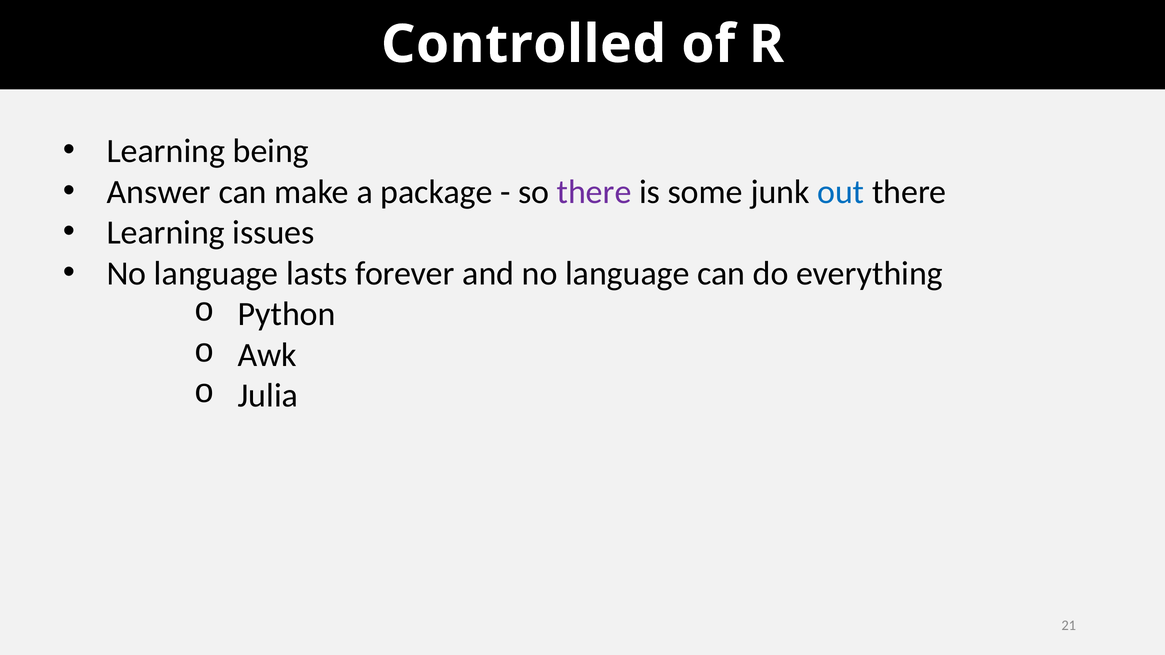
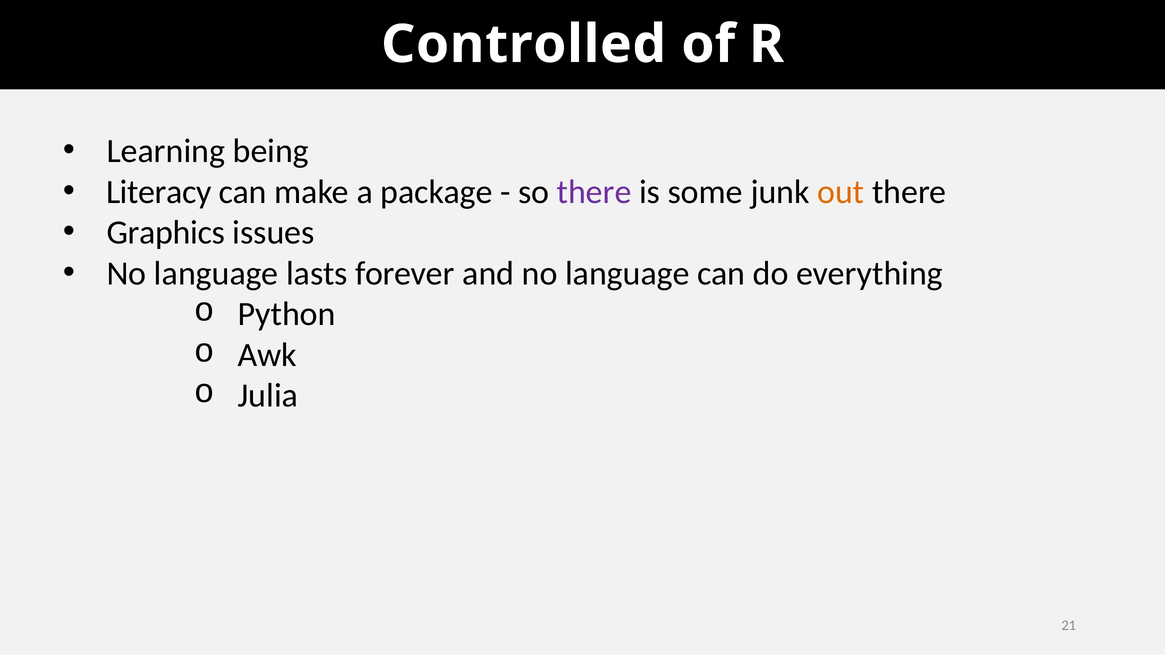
Answer: Answer -> Literacy (159, 192)
out colour: blue -> orange (841, 192)
Learning: Learning -> Graphics (166, 233)
